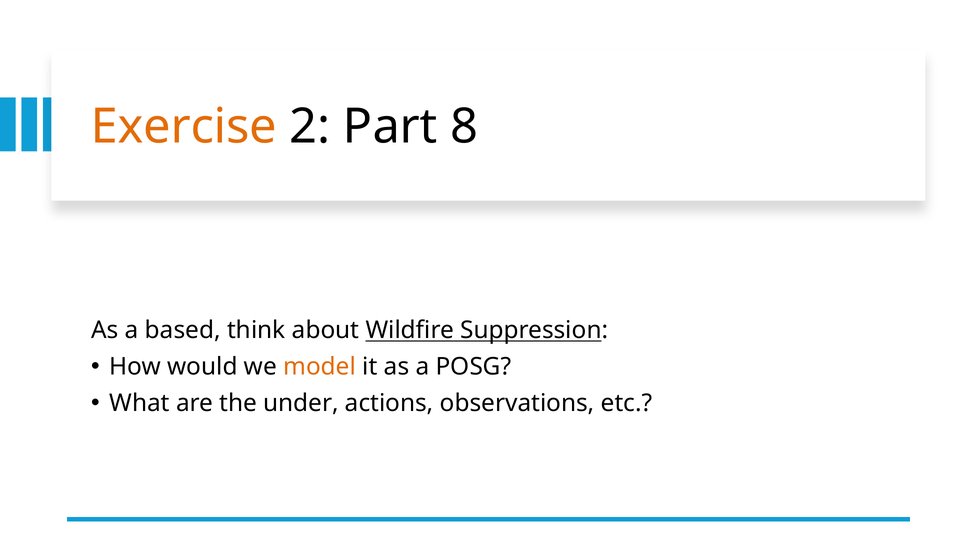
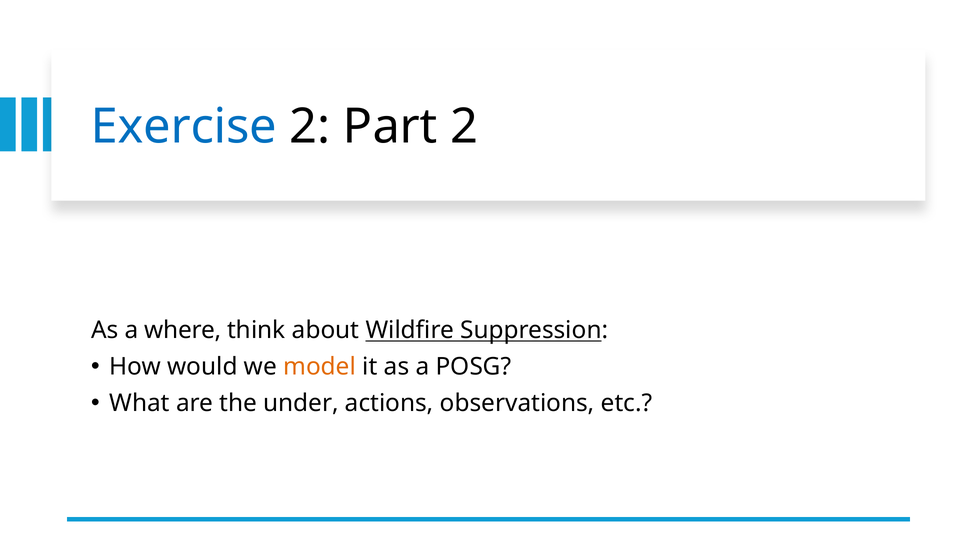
Exercise colour: orange -> blue (184, 127)
Part 8: 8 -> 2 (464, 127)
based: based -> where (183, 330)
